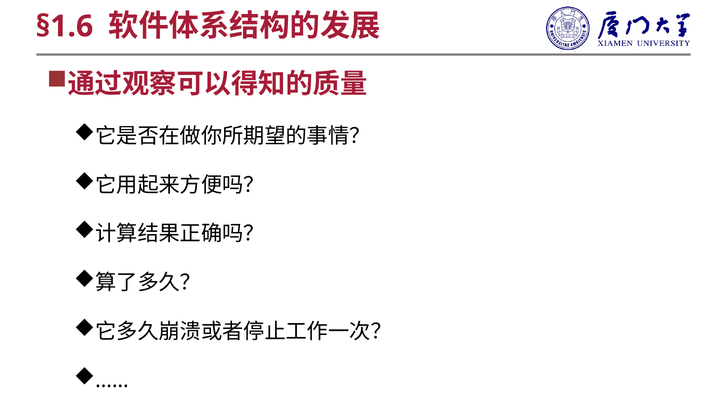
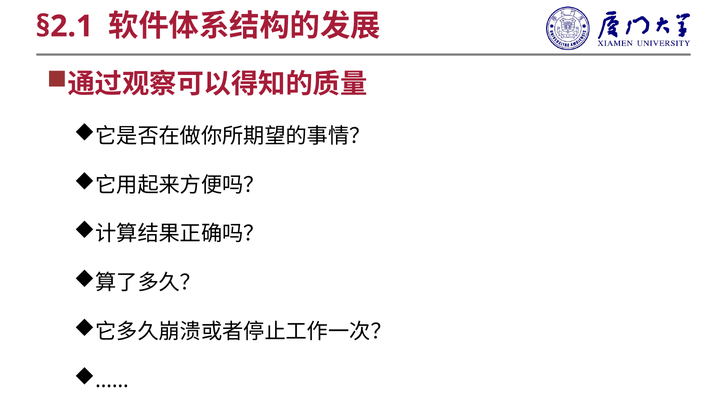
§1.6: §1.6 -> §2.1 (64, 26)
